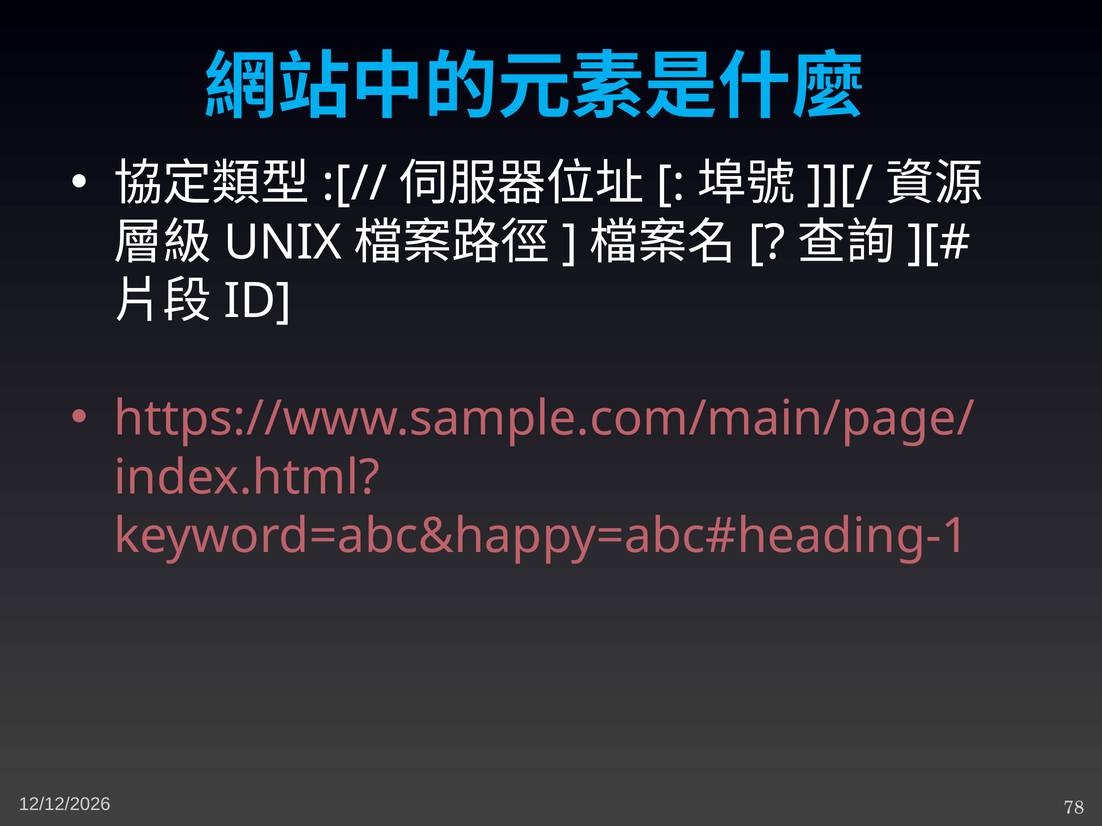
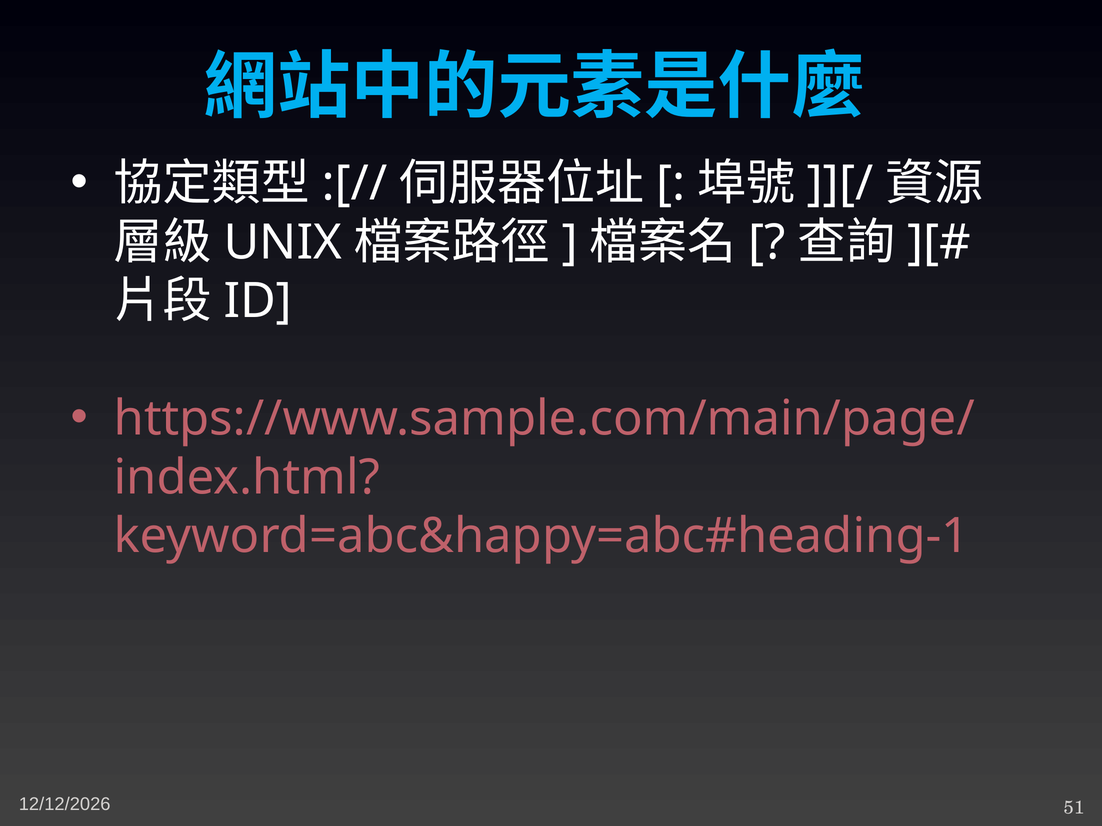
78: 78 -> 51 (1074, 808)
